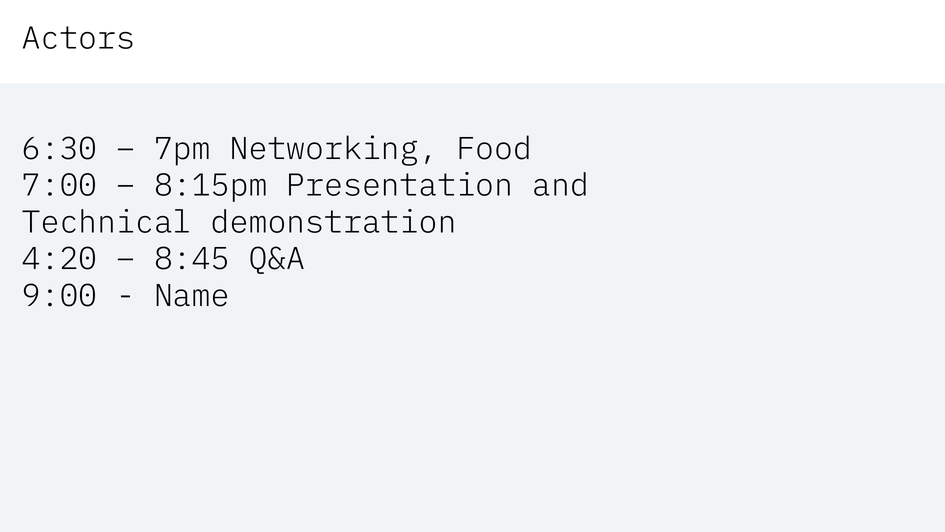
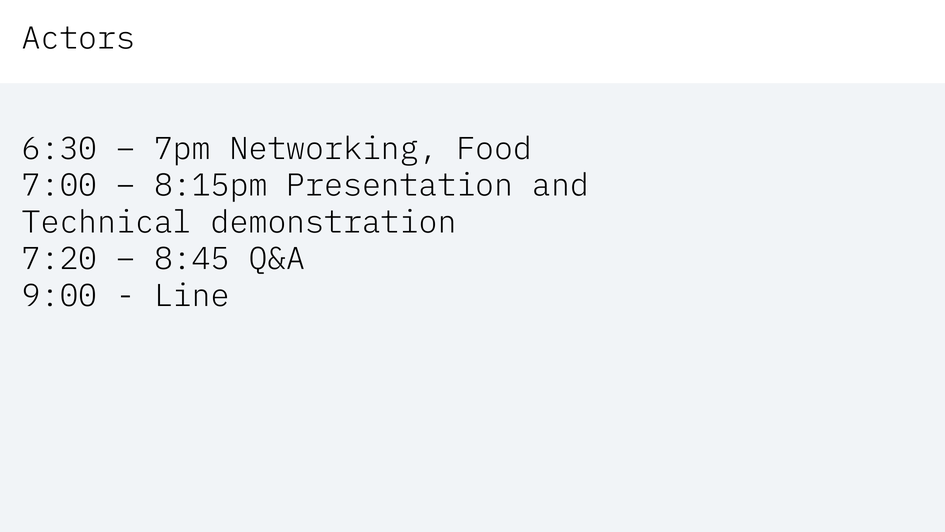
4:20: 4:20 -> 7:20 (60, 259)
Name: Name -> Line (192, 296)
